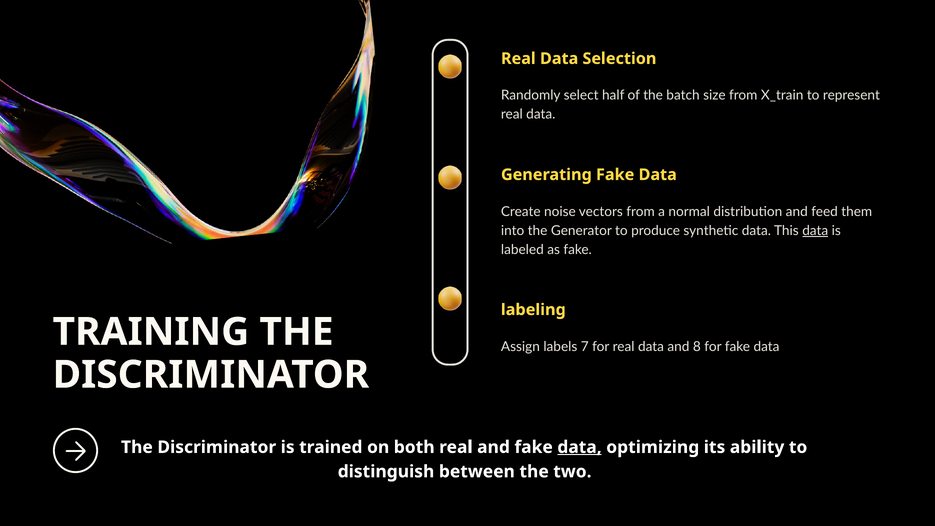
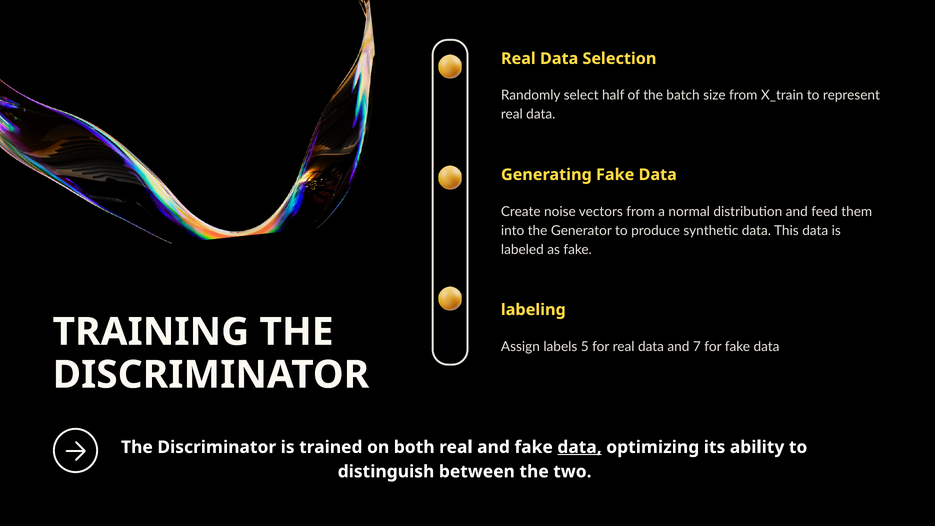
data underline: present -> none (815, 231)
7: 7 -> 5 (585, 347)
8: 8 -> 7 (697, 347)
